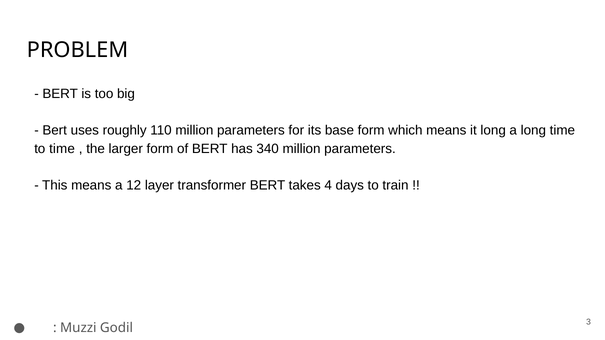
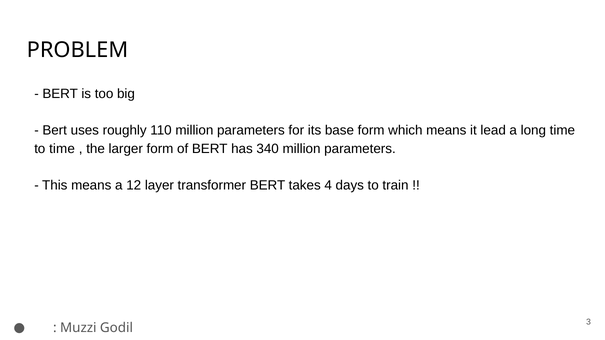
it long: long -> lead (493, 130)
